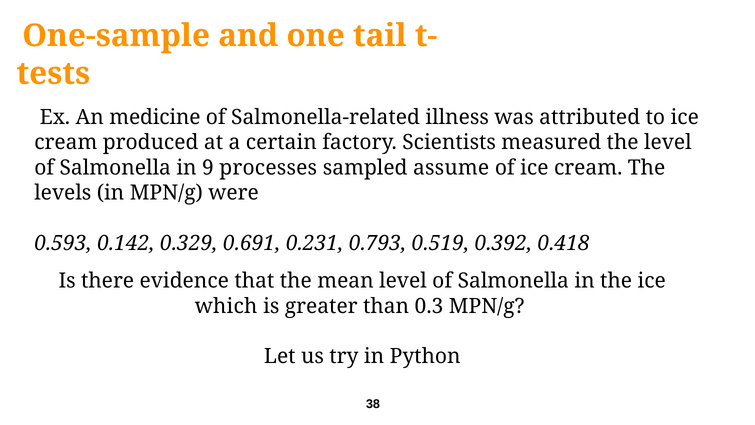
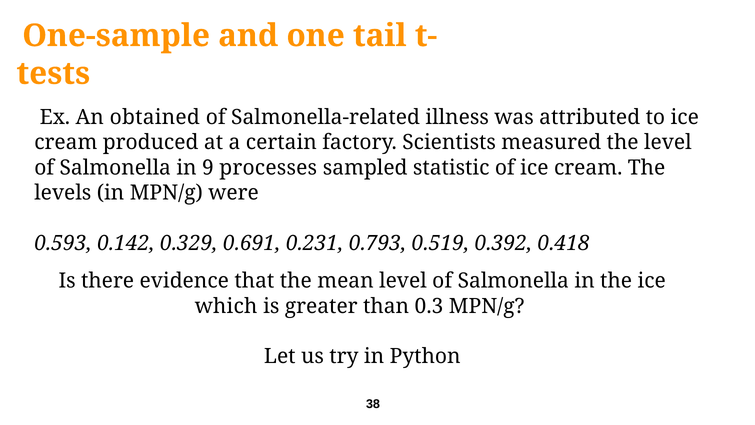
medicine: medicine -> obtained (155, 117)
assume: assume -> statistic (451, 168)
